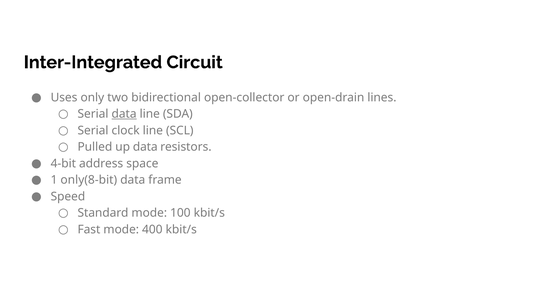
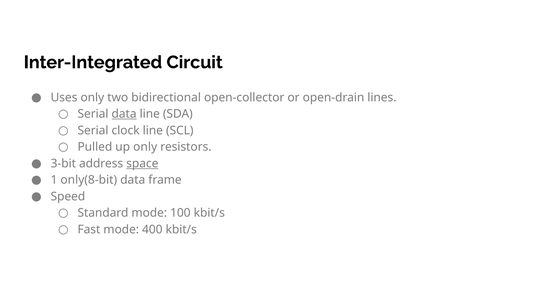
up data: data -> only (145, 147)
4-bit: 4-bit -> 3-bit (63, 163)
space underline: none -> present (142, 163)
